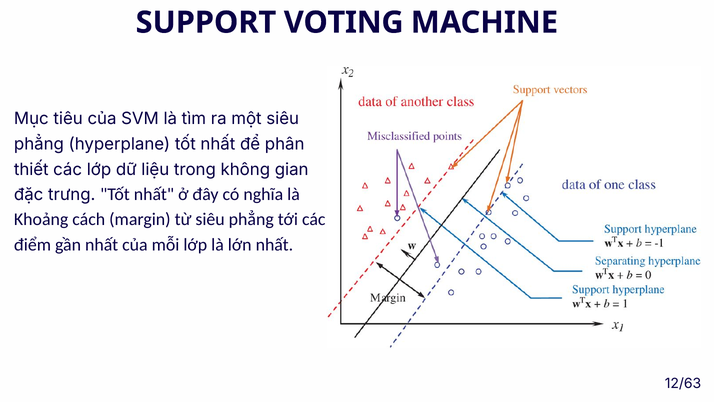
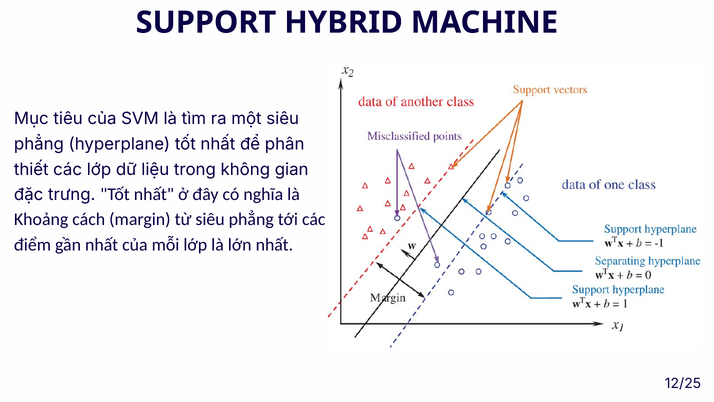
VOTING: VOTING -> HYBRID (344, 23)
12/63: 12/63 -> 12/25 (683, 383)
